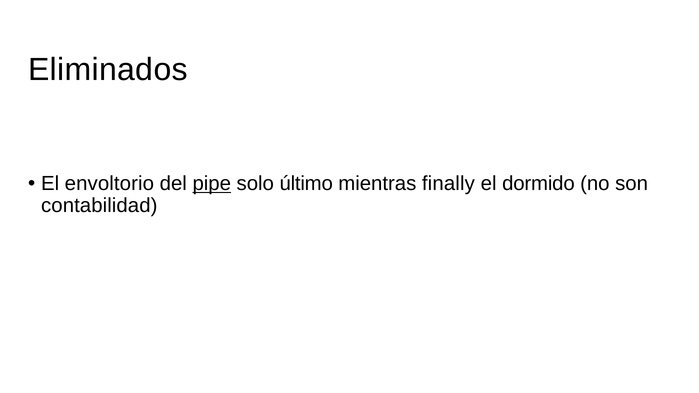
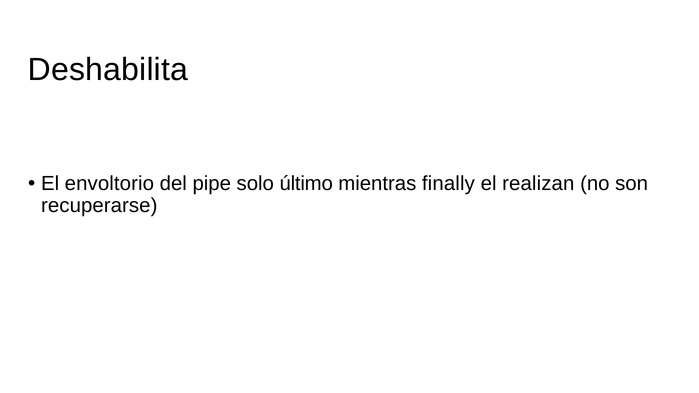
Eliminados: Eliminados -> Deshabilita (108, 70)
pipe underline: present -> none (212, 184)
dormido: dormido -> realizan (538, 184)
contabilidad: contabilidad -> recuperarse (99, 206)
